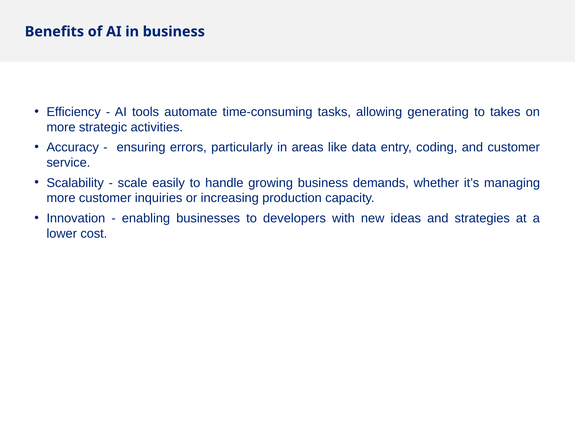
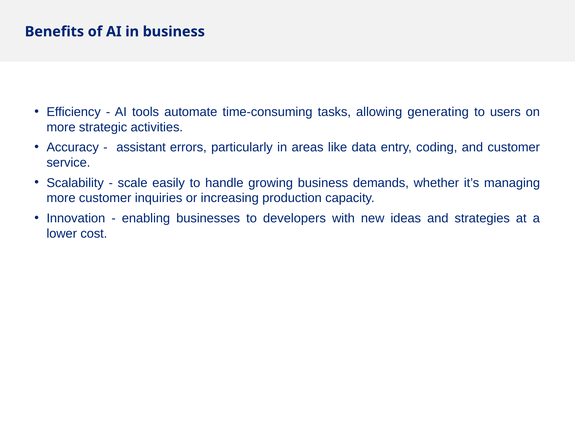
takes: takes -> users (505, 112)
ensuring: ensuring -> assistant (141, 147)
